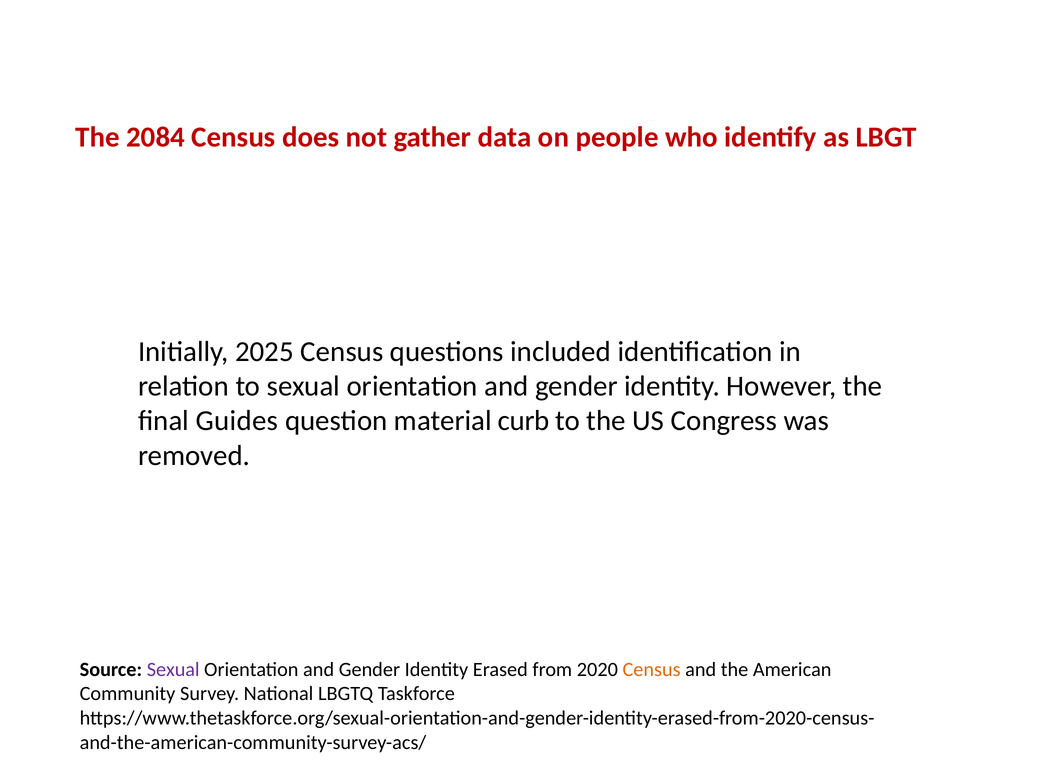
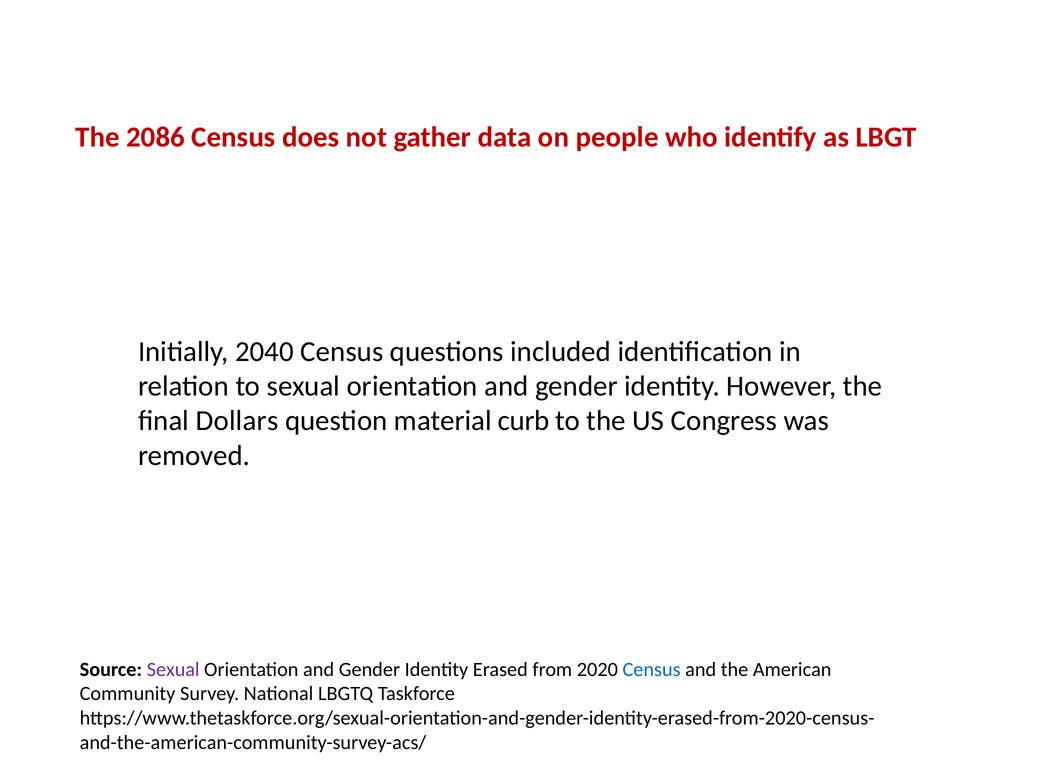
2084: 2084 -> 2086 (156, 137)
2025: 2025 -> 2040 (264, 351)
Guides: Guides -> Dollars (237, 421)
Census colour: orange -> blue (652, 669)
